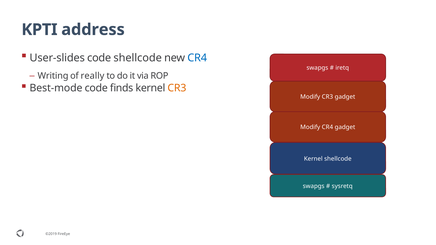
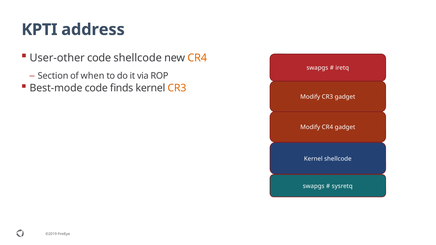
User-slides: User-slides -> User-other (57, 58)
CR4 colour: blue -> orange (197, 58)
Writing: Writing -> Section (53, 76)
really: really -> when (93, 76)
